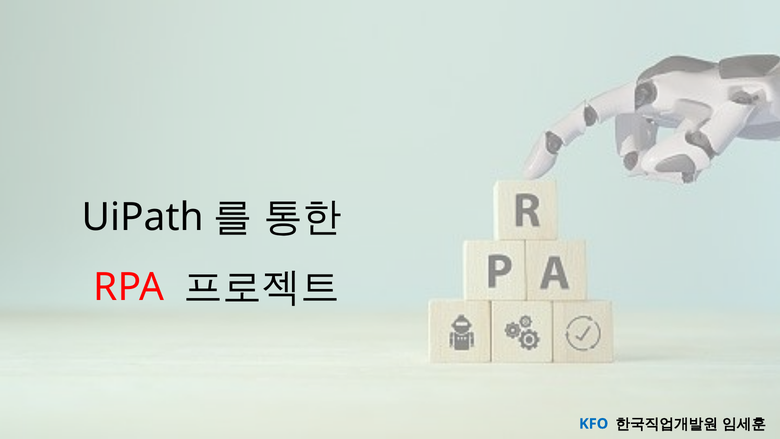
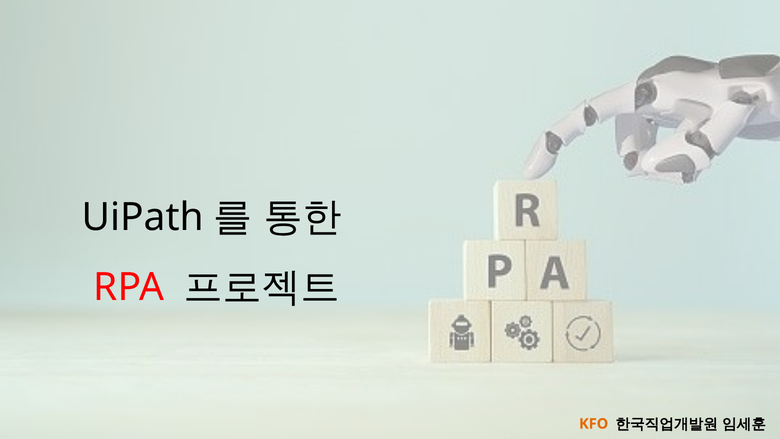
KFO colour: blue -> orange (594, 424)
